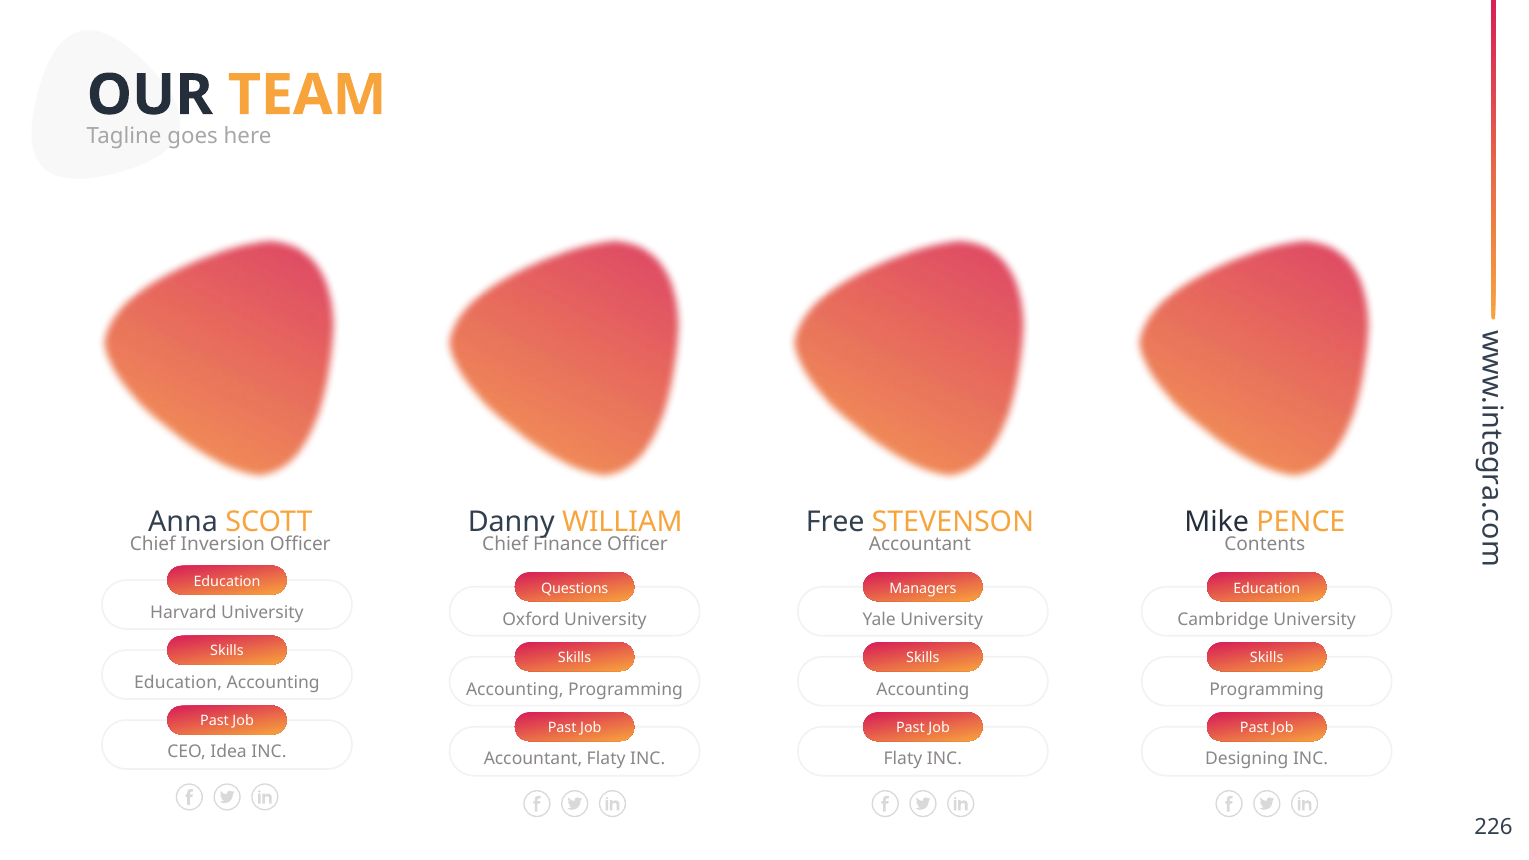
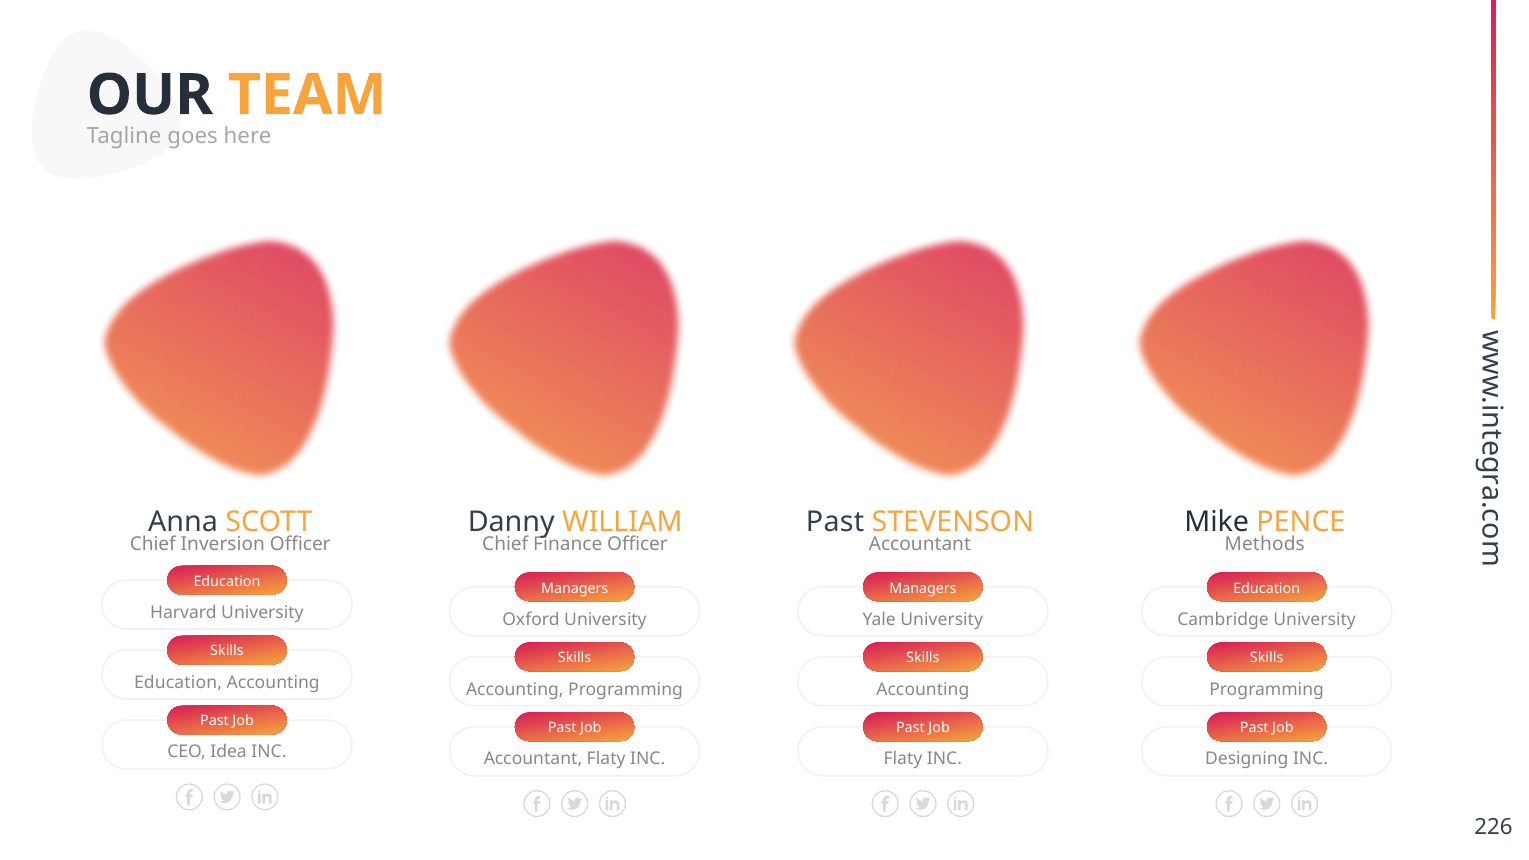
Free: Free -> Past (835, 522)
Contents: Contents -> Methods (1265, 545)
Questions: Questions -> Managers (575, 588)
